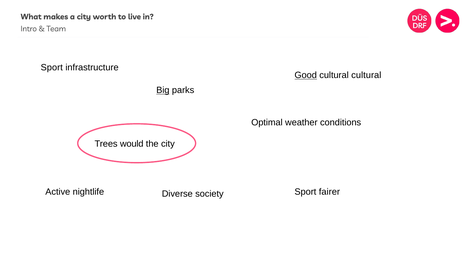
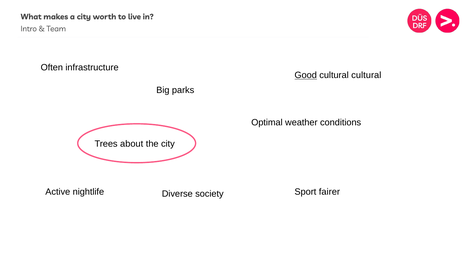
Sport: Sport -> Often (52, 68)
Big underline: present -> none (163, 90)
would: would -> about (132, 144)
